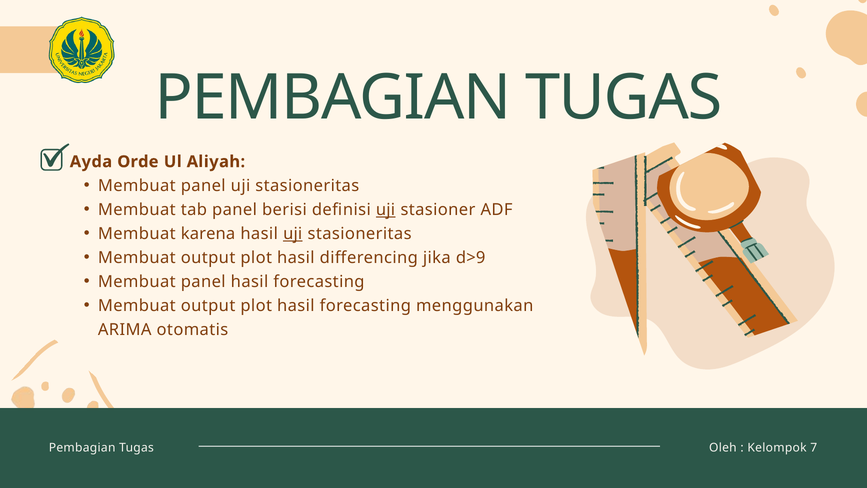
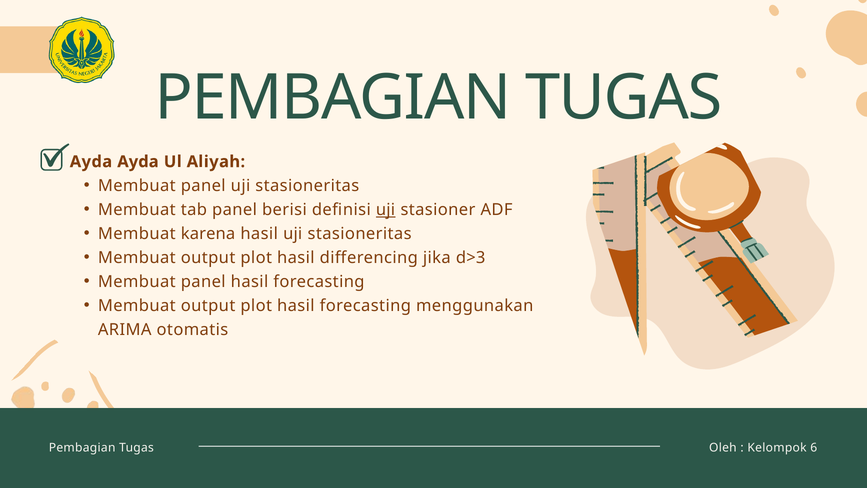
Ayda Orde: Orde -> Ayda (138, 162)
uji underline: present -> none (293, 234)
d>9: d>9 -> d>3 (471, 258)
7: 7 -> 6 (814, 447)
